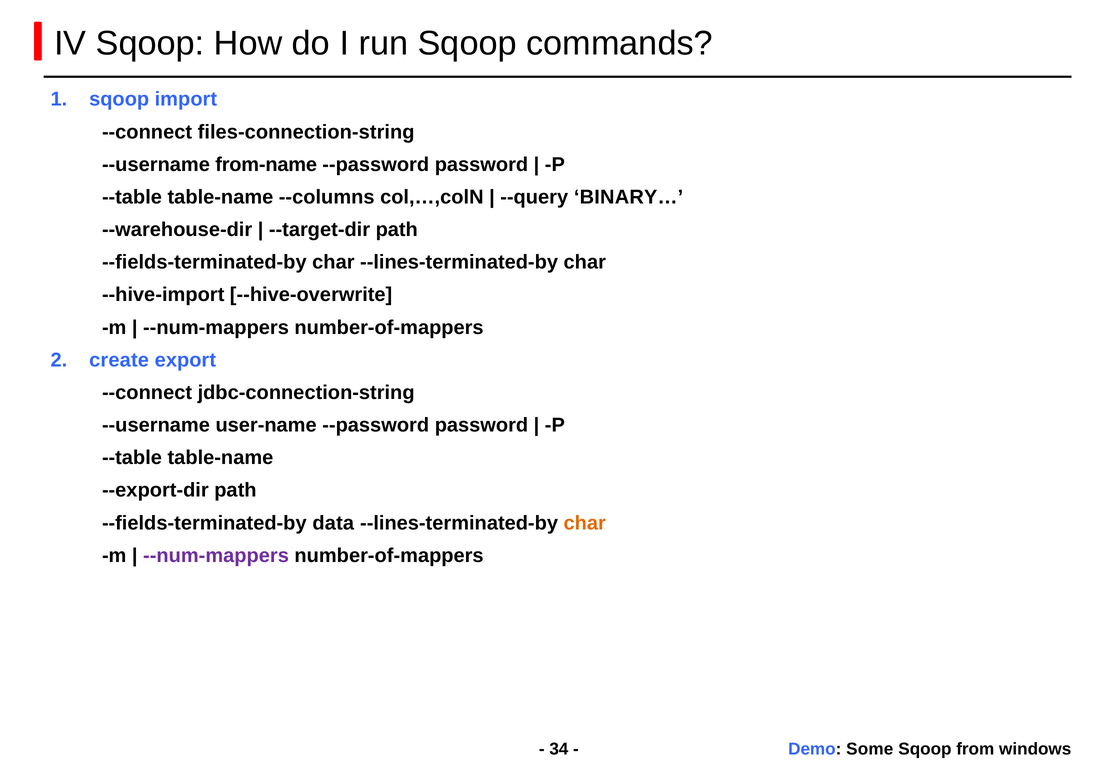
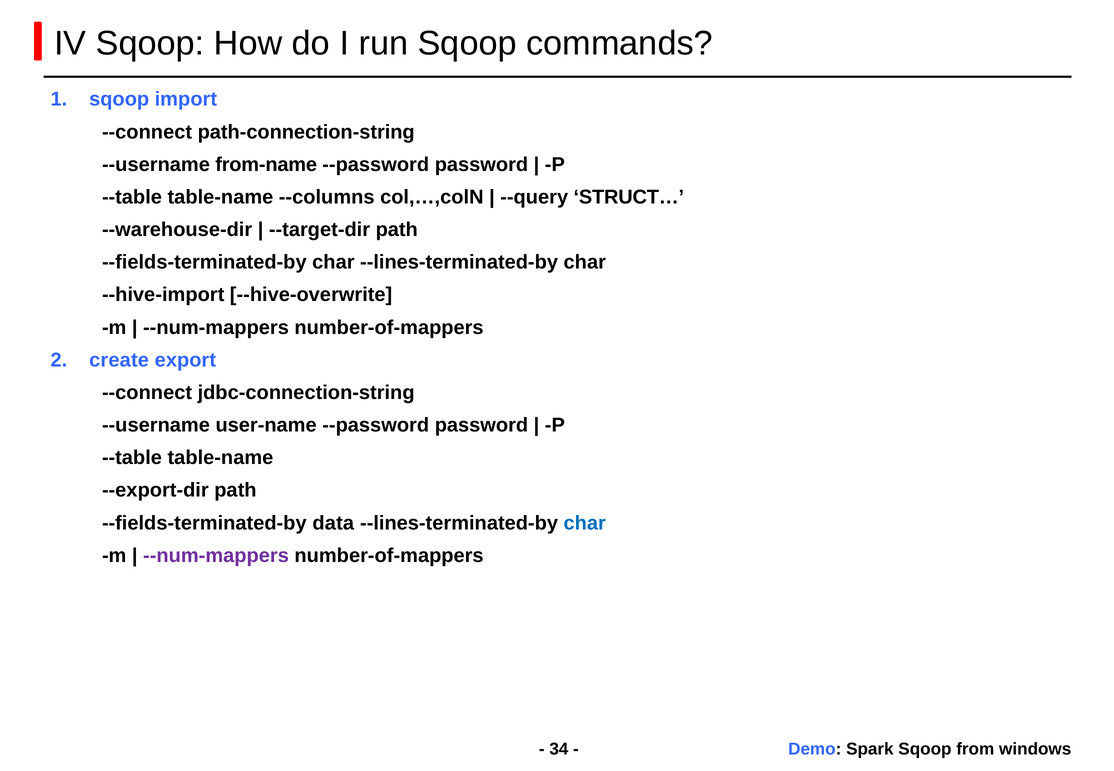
files-connection-string: files-connection-string -> path-connection-string (306, 132)
BINARY…: BINARY… -> STRUCT… (629, 197)
char colour: orange -> blue (585, 523)
Some: Some -> Spark (870, 749)
